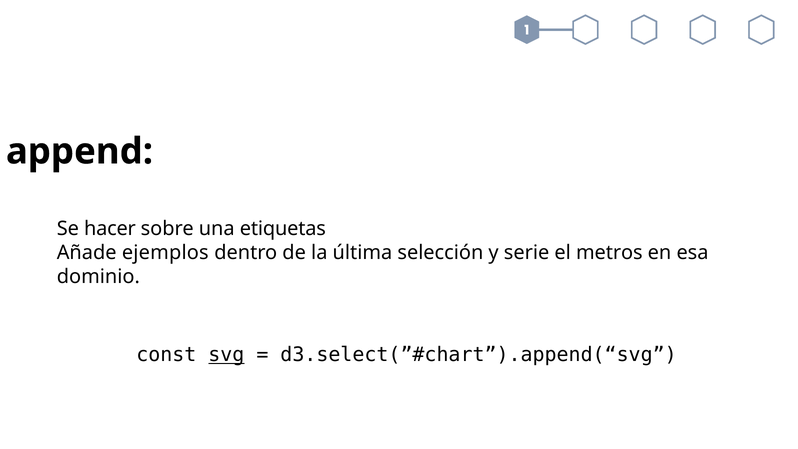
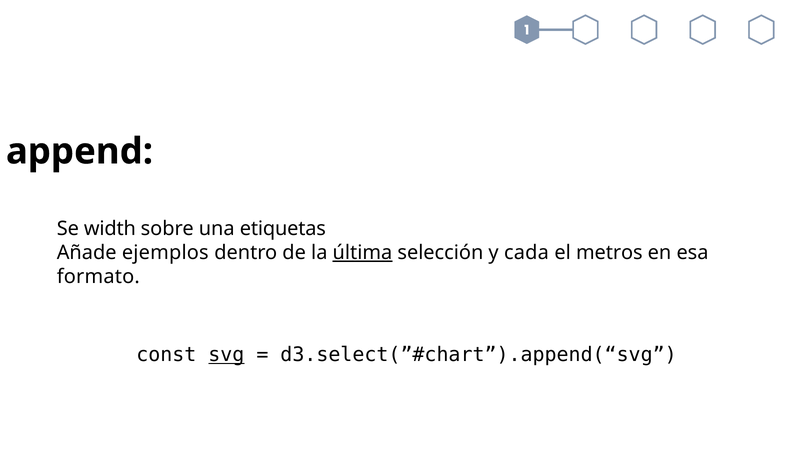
hacer: hacer -> width (110, 229)
última underline: none -> present (362, 253)
serie: serie -> cada (526, 253)
dominio: dominio -> formato (98, 277)
